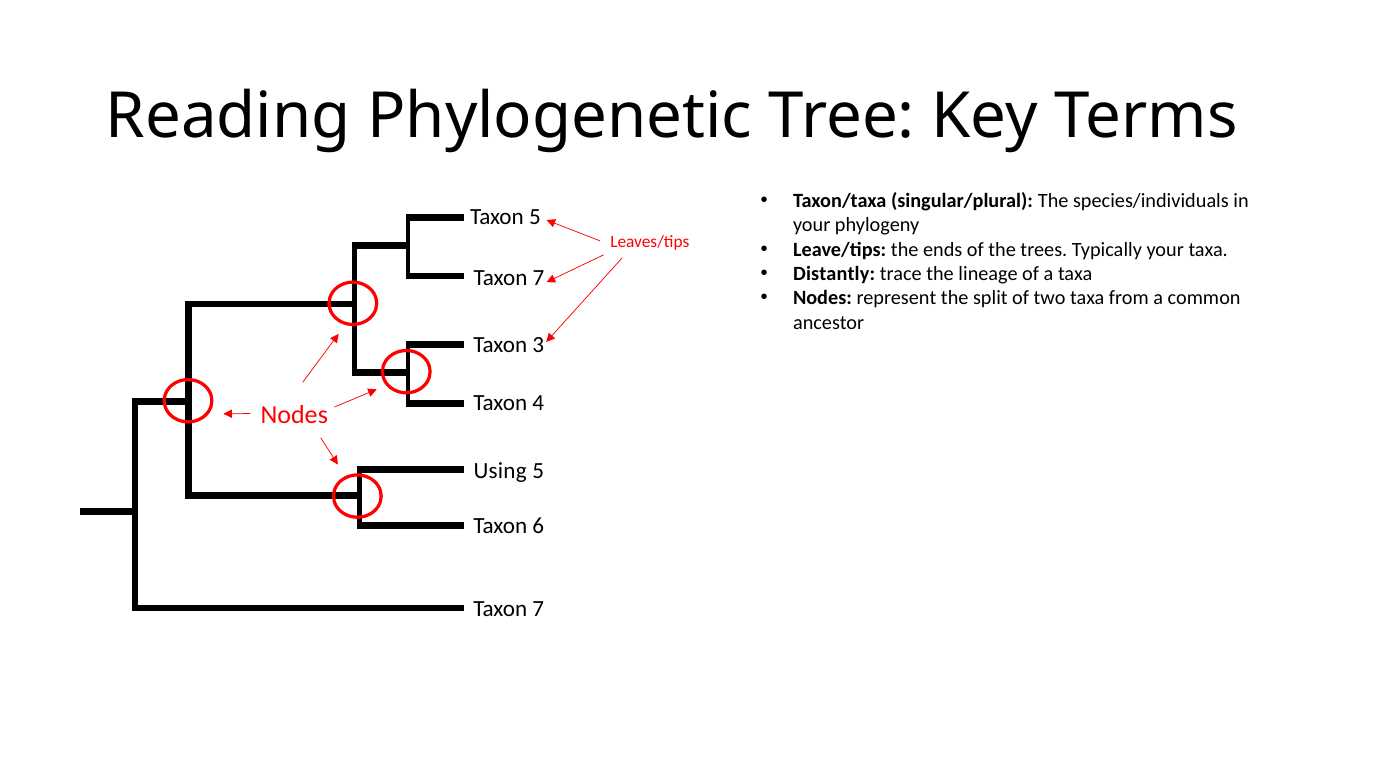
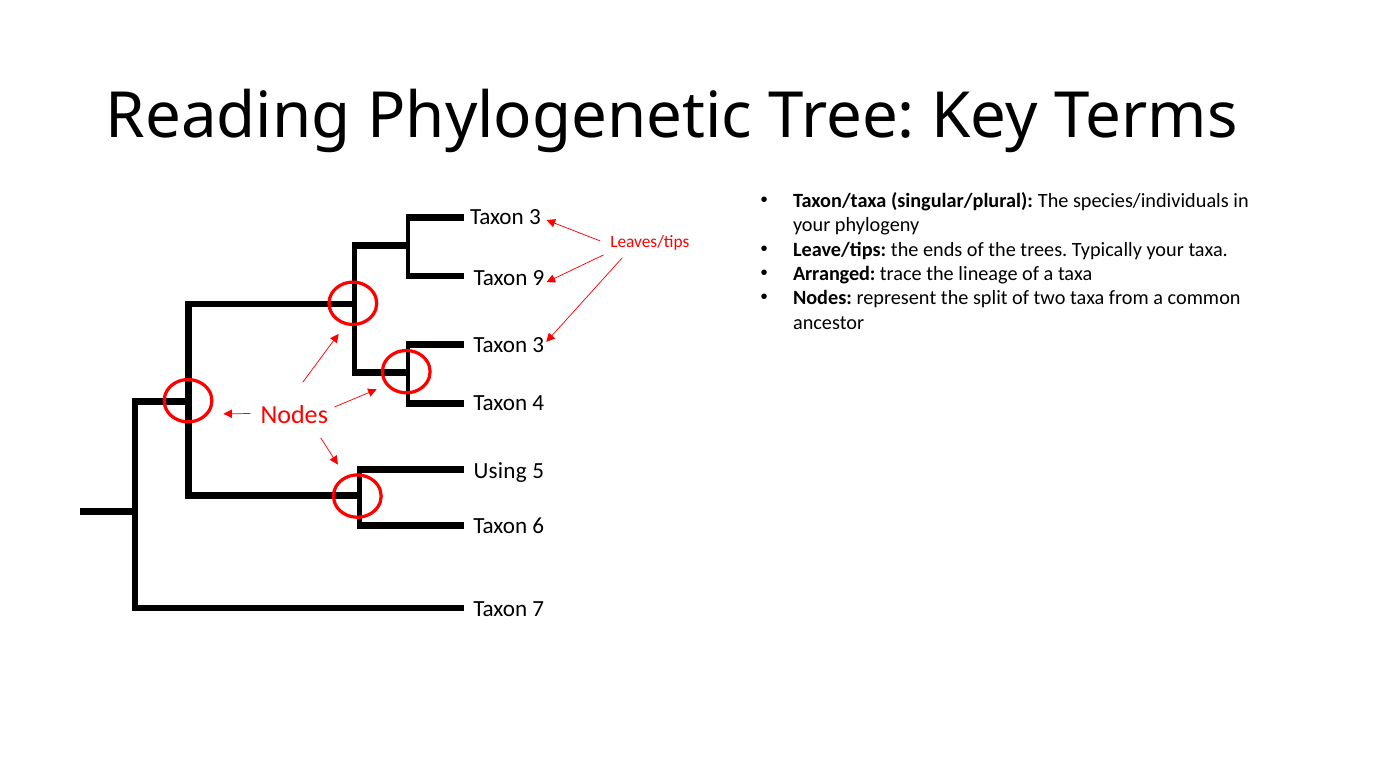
5: 5 -> 3 (535, 217)
Distantly: Distantly -> Arranged (834, 274)
7: 7 -> 9 (538, 277)
